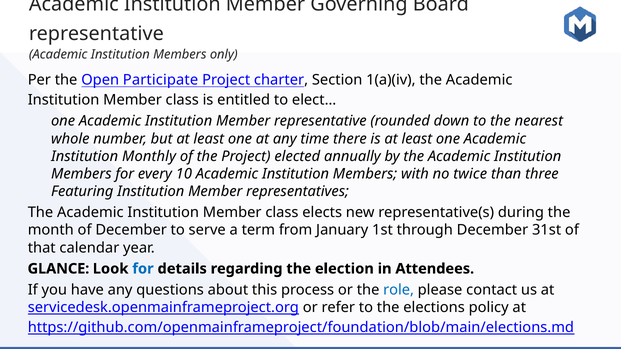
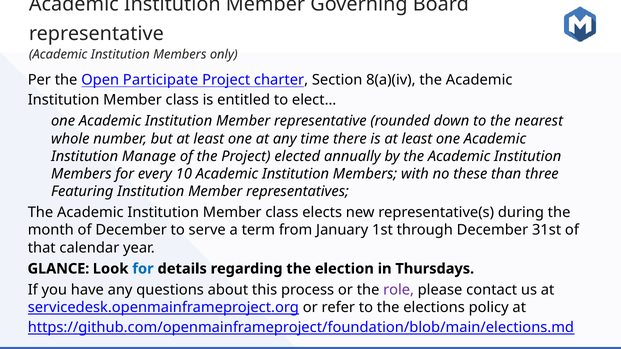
1(a)(iv: 1(a)(iv -> 8(a)(iv (391, 80)
Monthly: Monthly -> Manage (149, 156)
twice: twice -> these (470, 174)
Attendees: Attendees -> Thursdays (435, 269)
role colour: blue -> purple (399, 290)
